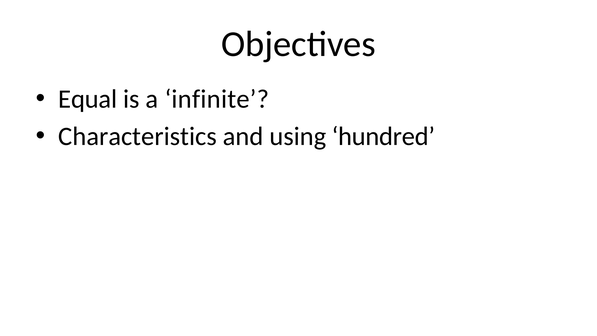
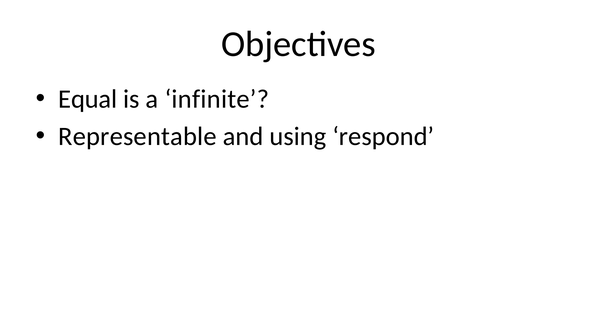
Characteristics: Characteristics -> Representable (137, 136)
hundred: hundred -> respond (383, 136)
